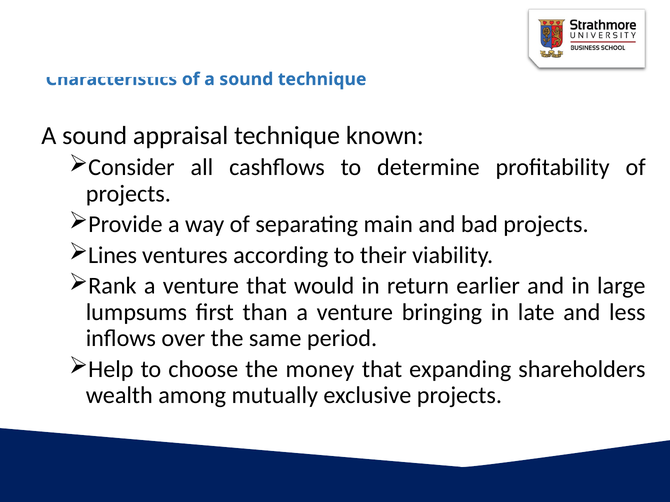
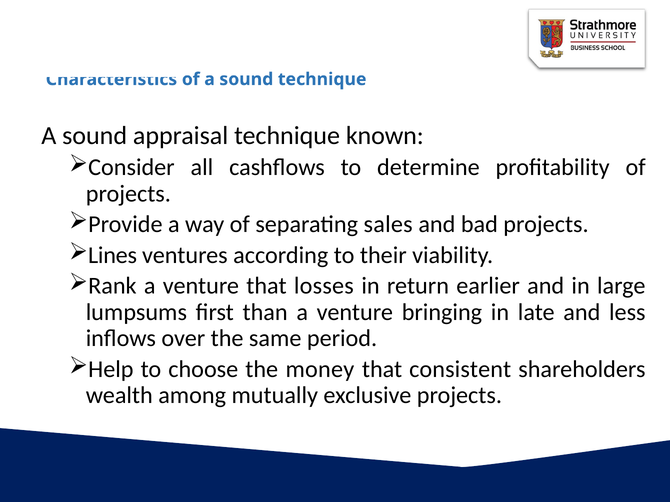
main: main -> sales (388, 225)
would: would -> losses (324, 286)
expanding: expanding -> consistent (460, 369)
